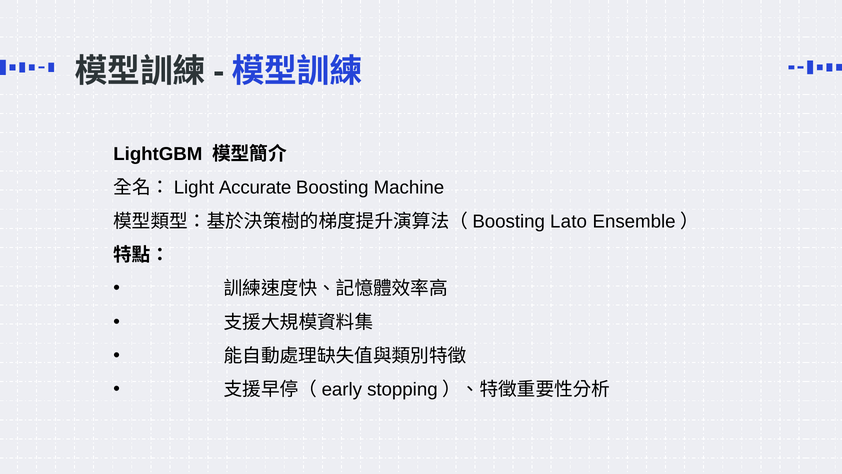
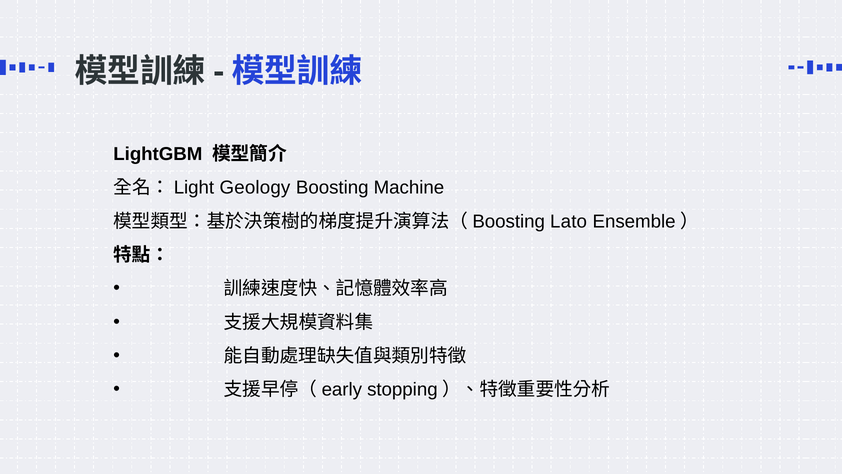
Accurate: Accurate -> Geology (255, 188)
